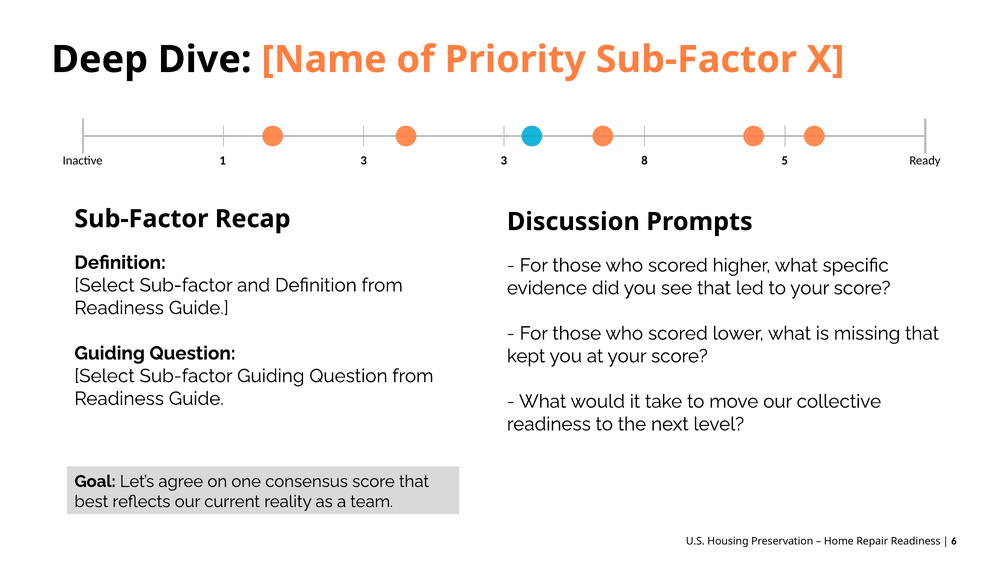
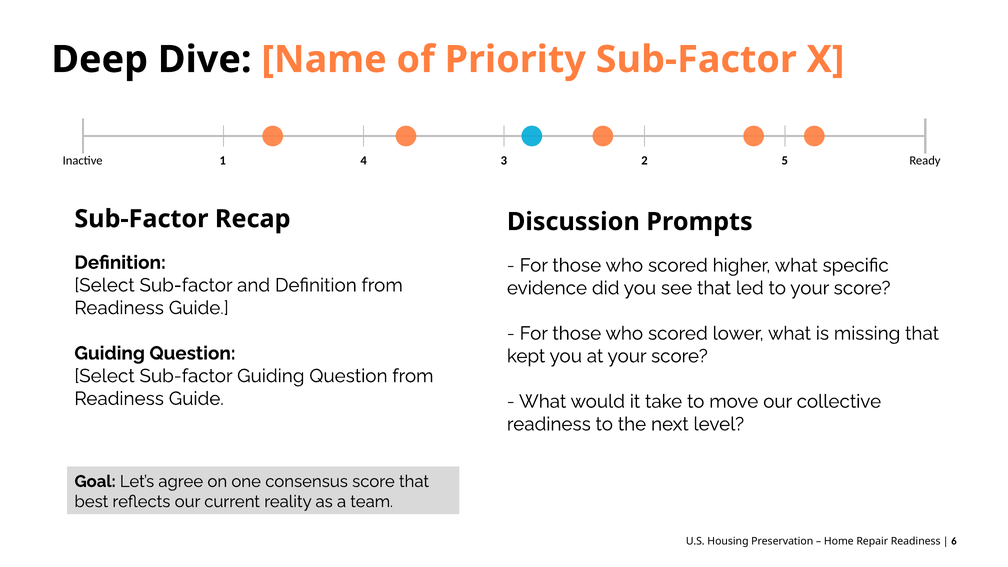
1 3: 3 -> 4 (364, 160)
8: 8 -> 2 (644, 160)
